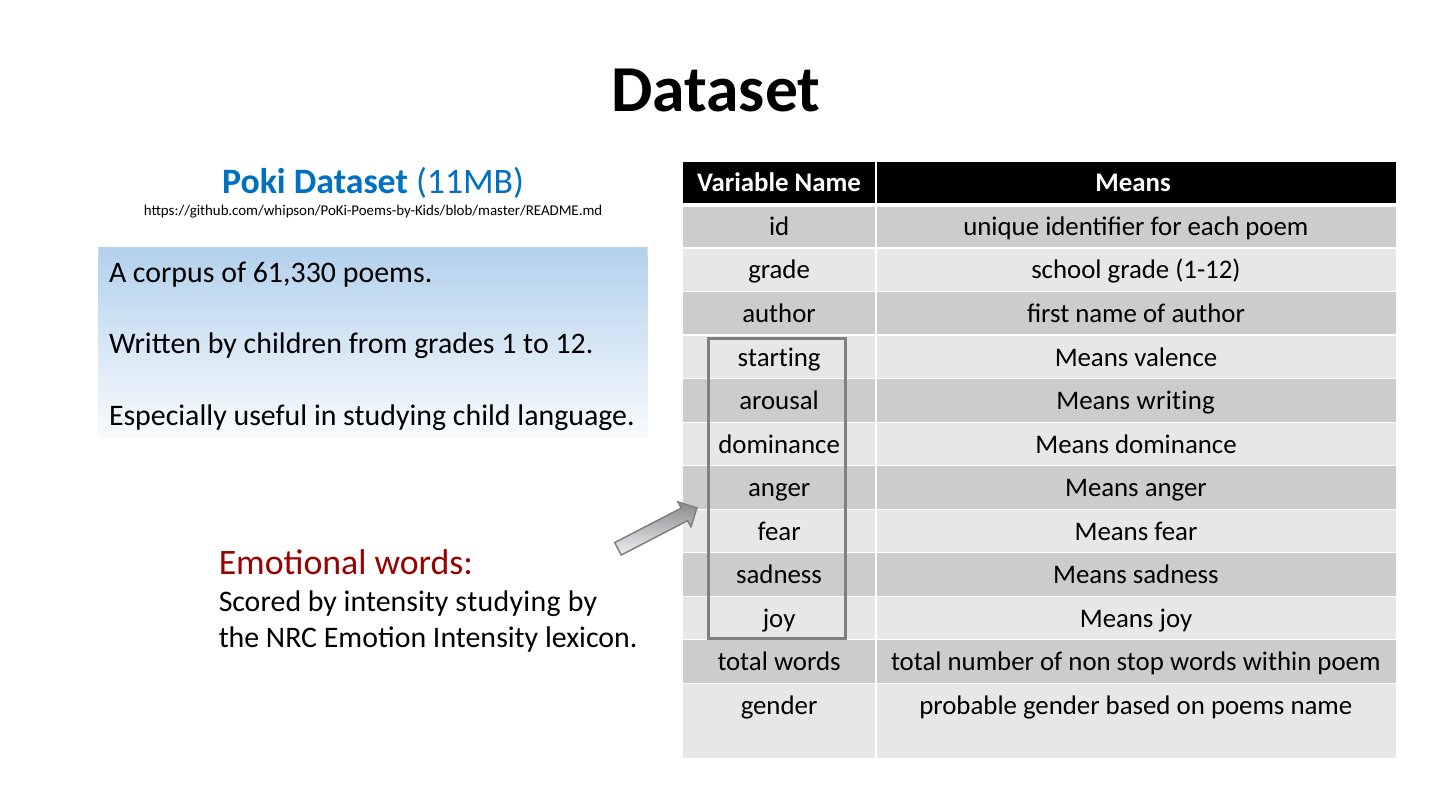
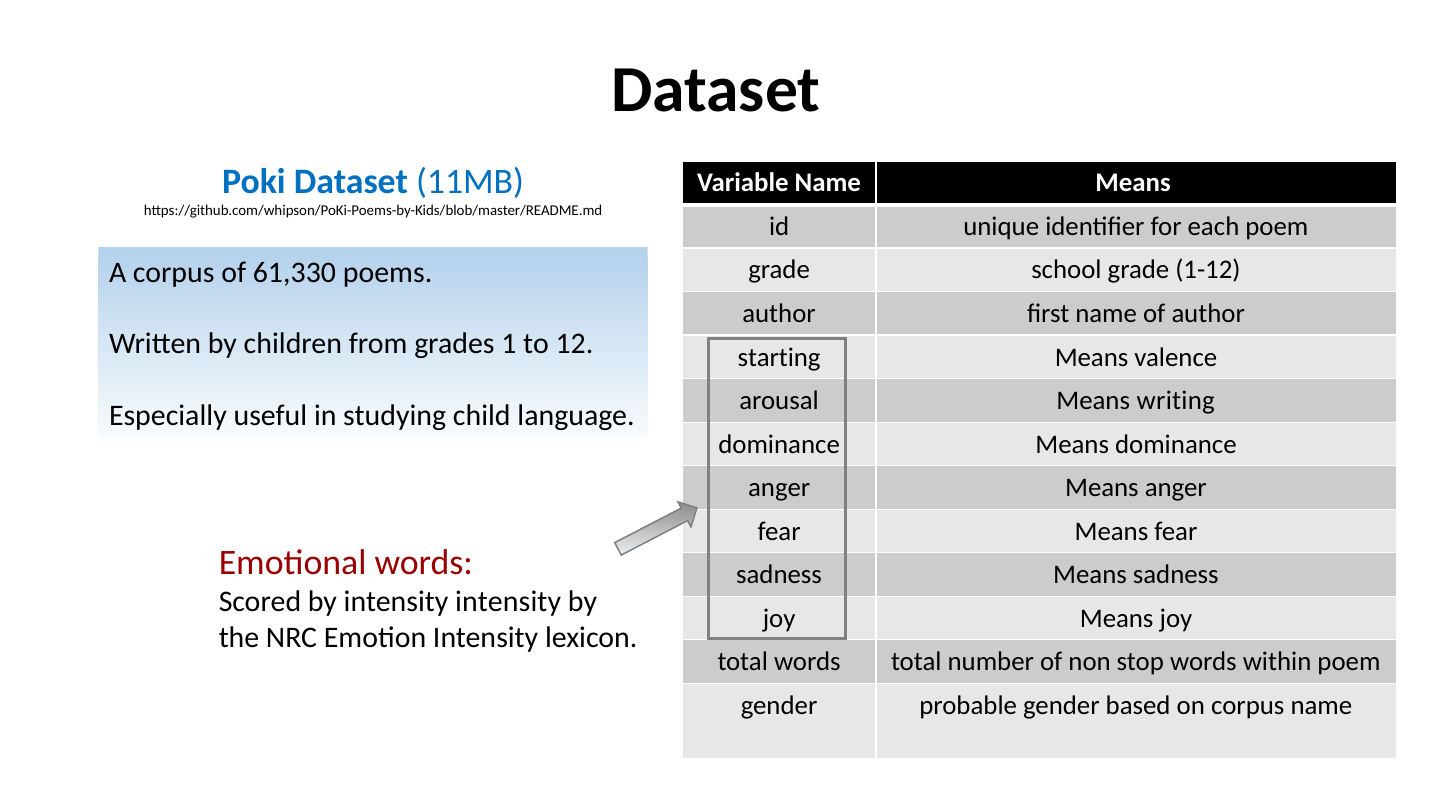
intensity studying: studying -> intensity (508, 602)
on poems: poems -> corpus (1248, 706)
